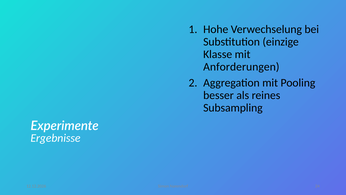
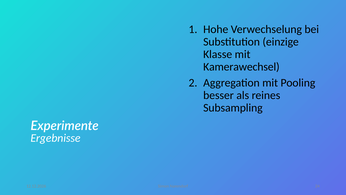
Anforderungen: Anforderungen -> Kamerawechsel (241, 67)
